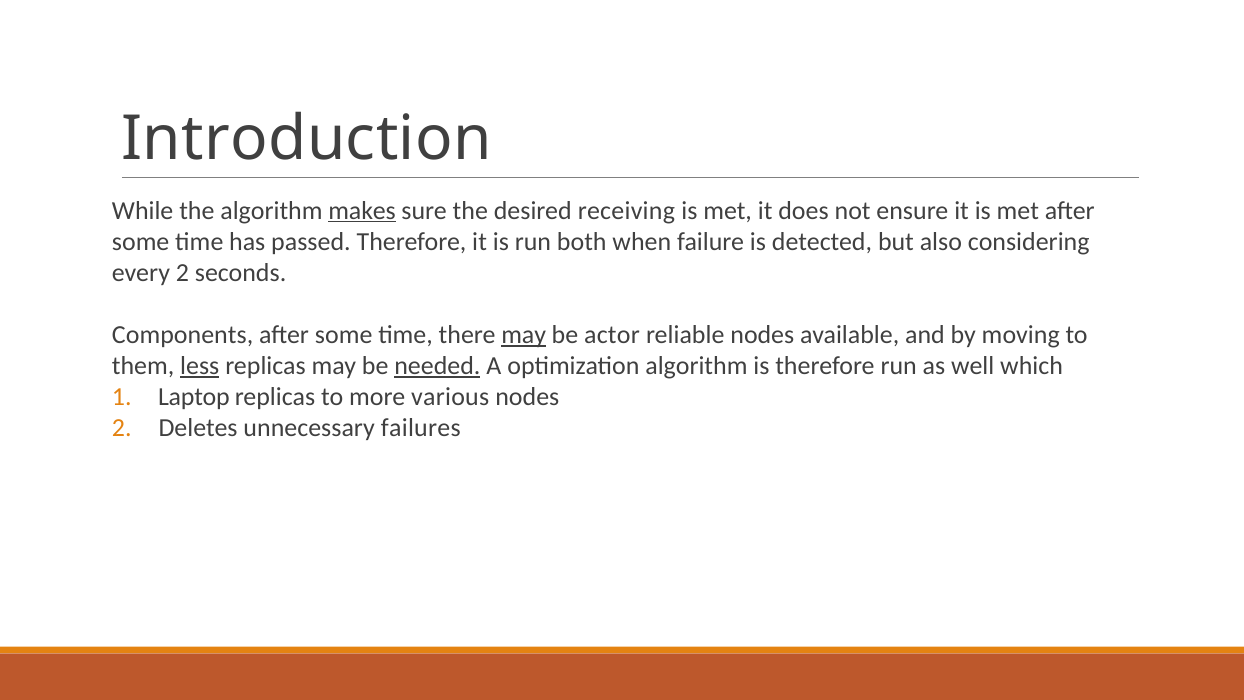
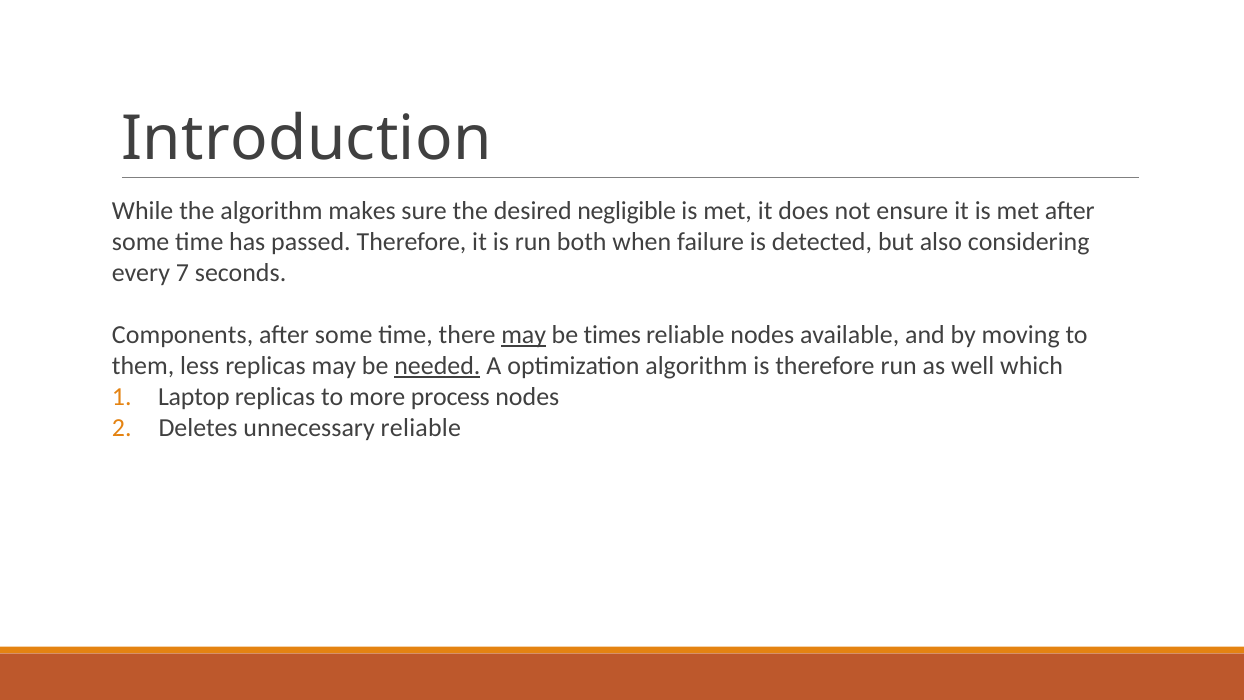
makes underline: present -> none (362, 210)
receiving: receiving -> negligible (627, 210)
every 2: 2 -> 7 (182, 273)
actor: actor -> times (612, 335)
less underline: present -> none (200, 366)
various: various -> process (450, 397)
unnecessary failures: failures -> reliable (421, 428)
